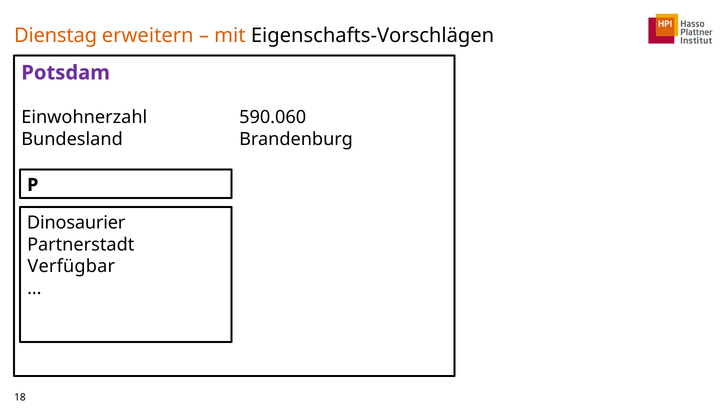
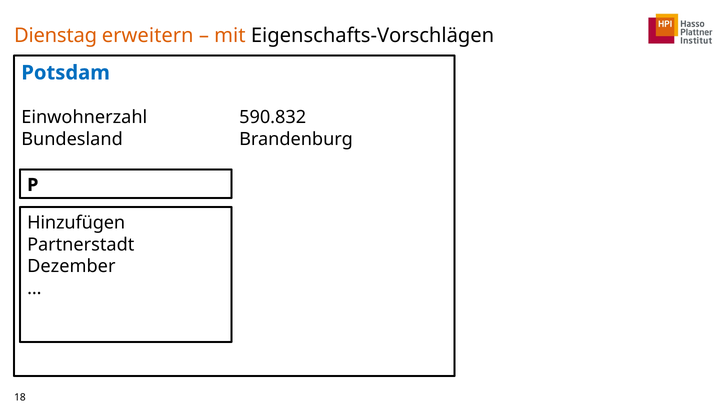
Potsdam colour: purple -> blue (66, 73)
590.060: 590.060 -> 590.832 (273, 117)
Dinosaurier: Dinosaurier -> Hinzufügen (76, 223)
Verfügbar: Verfügbar -> Dezember (71, 266)
